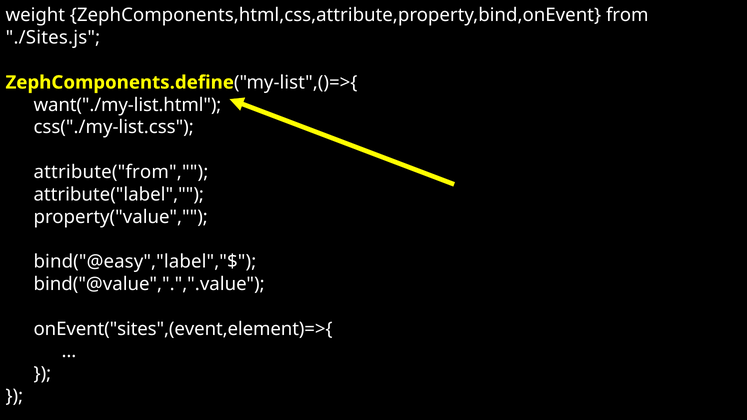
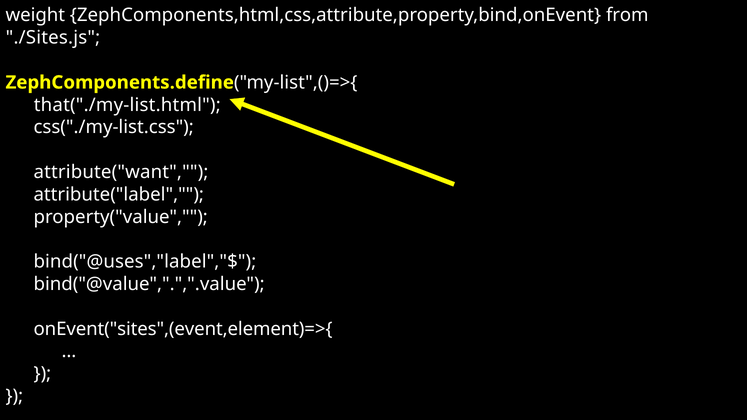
want("./my-list.html: want("./my-list.html -> that("./my-list.html (127, 105)
attribute("from: attribute("from -> attribute("want (121, 172)
bind("@easy","label","$: bind("@easy","label","$ -> bind("@uses","label","$ (145, 262)
